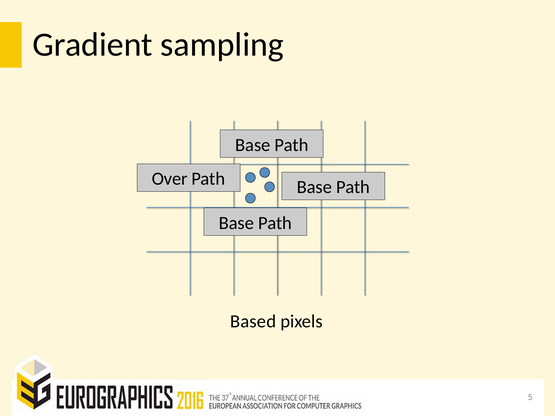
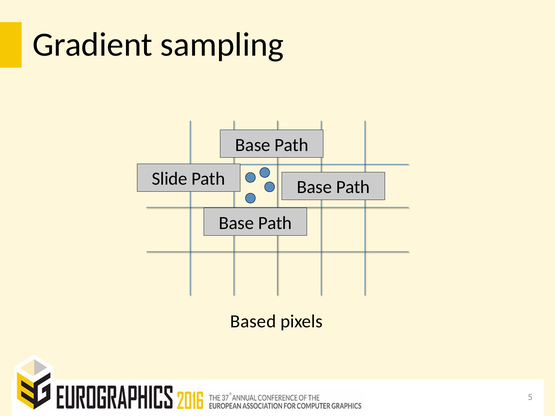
Over: Over -> Slide (170, 179)
